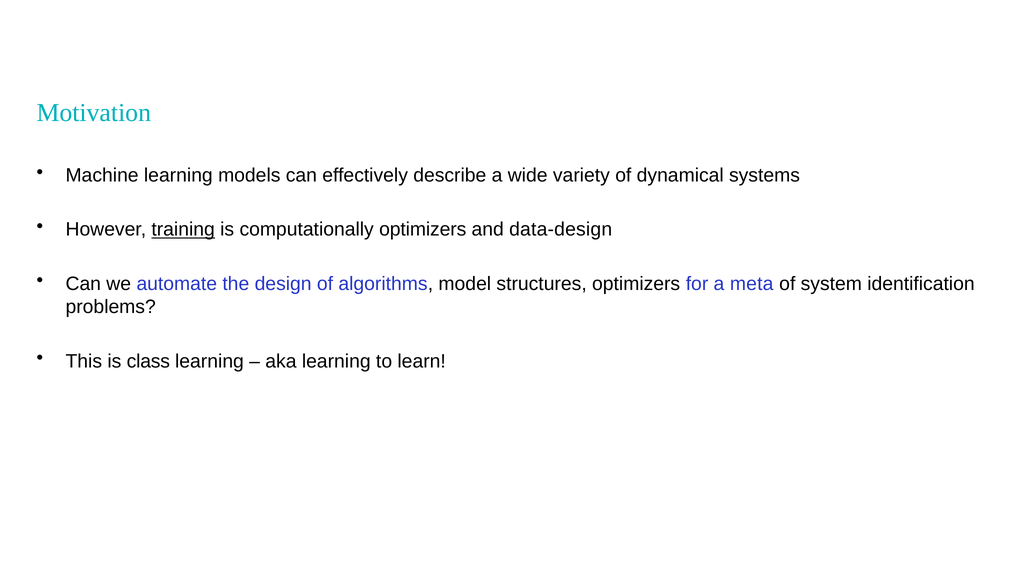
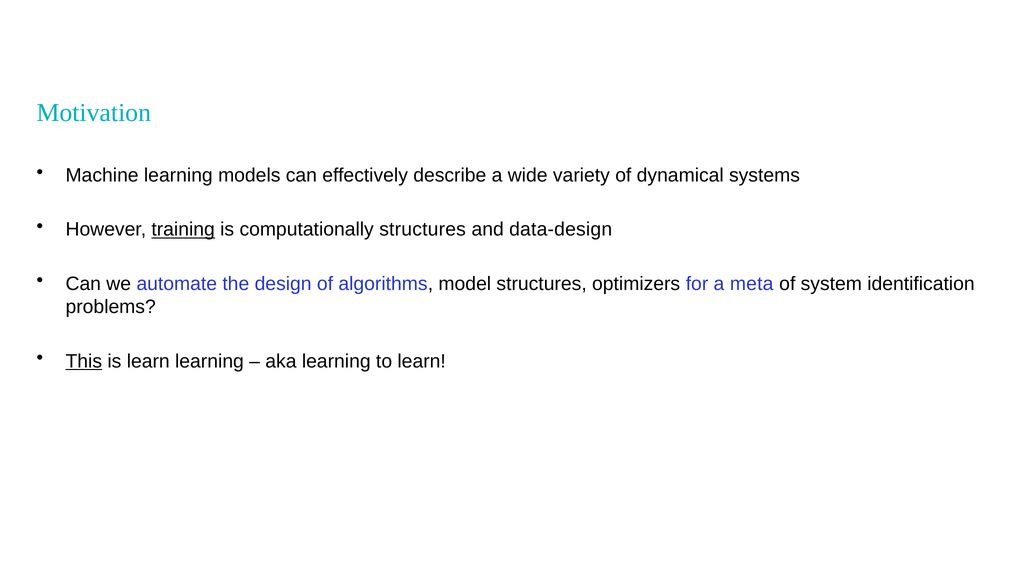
computationally optimizers: optimizers -> structures (423, 229)
This underline: none -> present (84, 361)
is class: class -> learn (148, 361)
